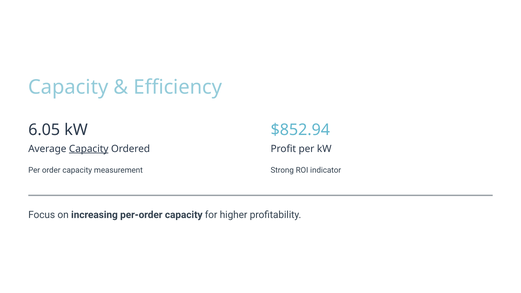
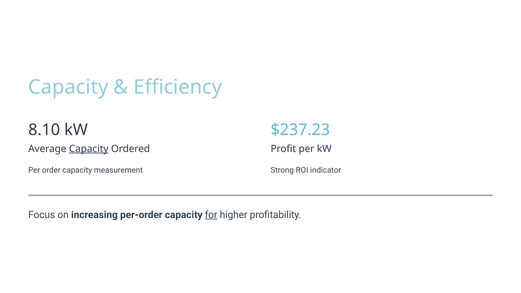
6.05: 6.05 -> 8.10 (44, 130)
$852.94: $852.94 -> $237.23 (300, 130)
for underline: none -> present (211, 215)
